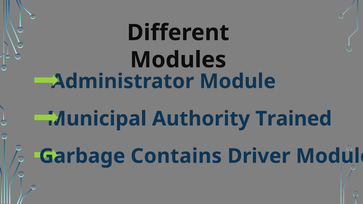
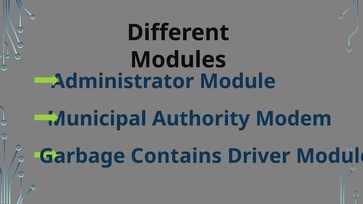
Trained: Trained -> Modem (294, 119)
